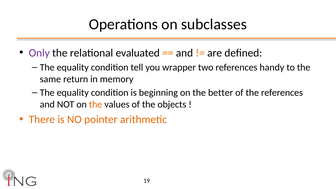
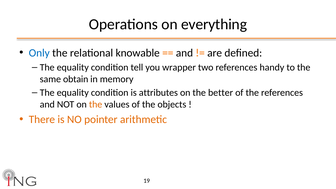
subclasses: subclasses -> everything (214, 24)
Only colour: purple -> blue (39, 53)
evaluated: evaluated -> knowable (138, 53)
return: return -> obtain (76, 79)
beginning: beginning -> attributes (158, 93)
